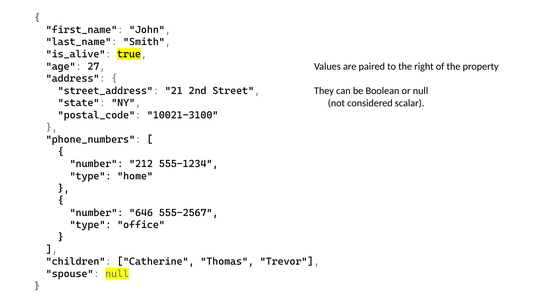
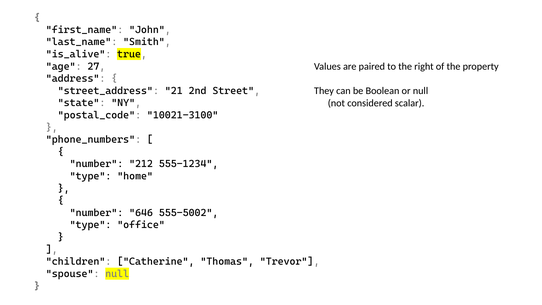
555-2567: 555-2567 -> 555-5002 (189, 213)
